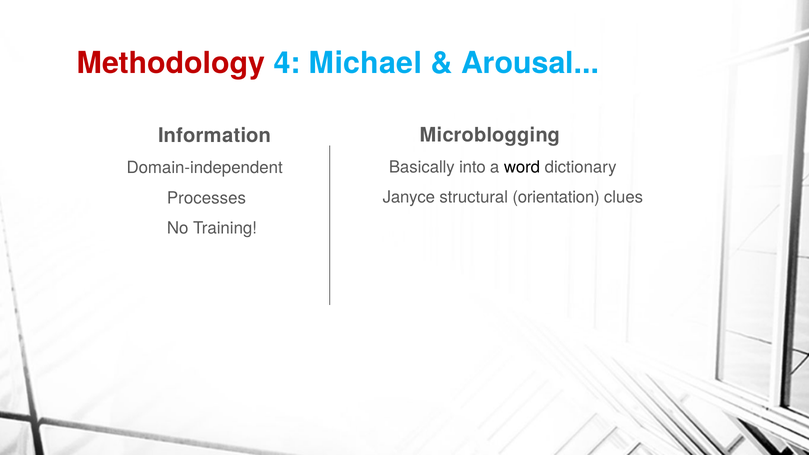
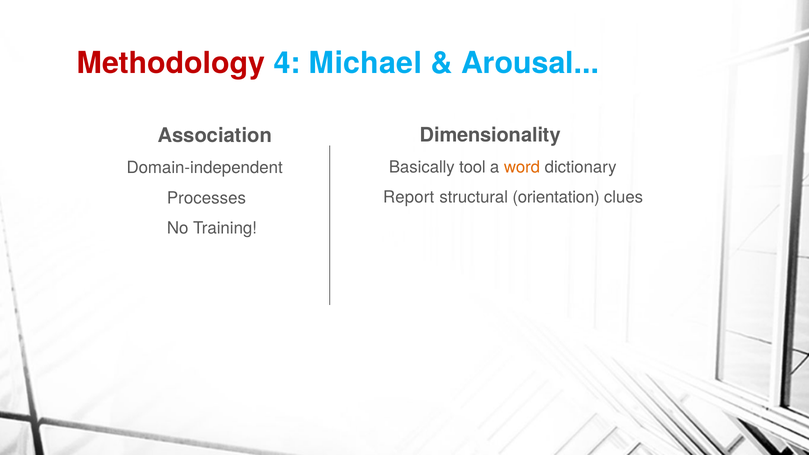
Microblogging: Microblogging -> Dimensionality (490, 135)
Information: Information -> Association (215, 136)
into: into -> tool (472, 167)
word colour: black -> orange (522, 167)
Janyce: Janyce -> Report (409, 197)
